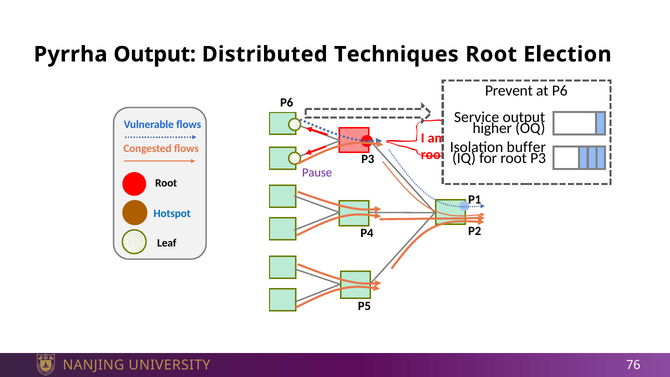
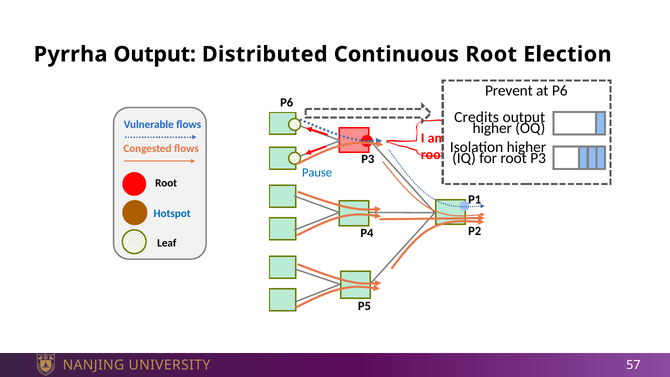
Techniques: Techniques -> Continuous (396, 54)
Service: Service -> Credits (477, 117)
buffer: buffer -> higher (526, 147)
Pause colour: purple -> blue (317, 172)
76: 76 -> 57 (633, 365)
